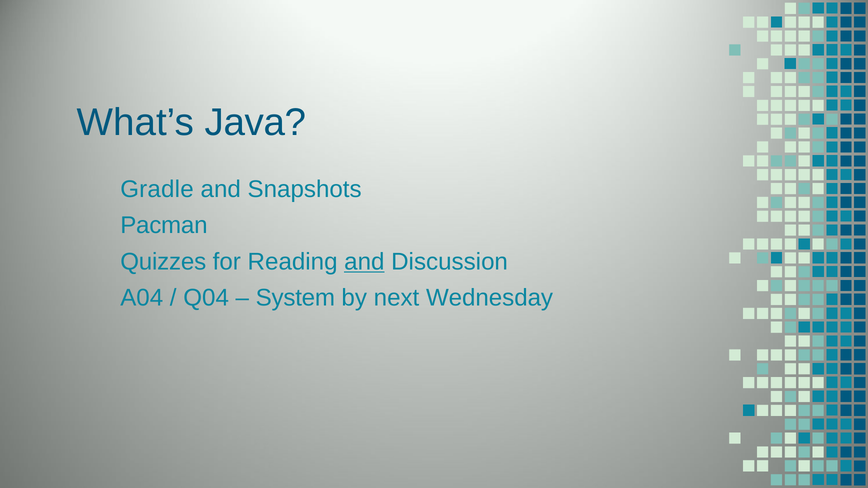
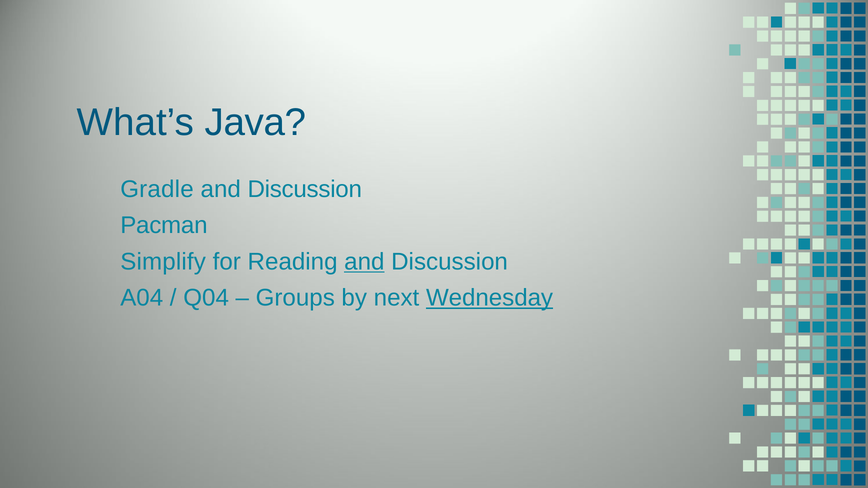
Snapshots: Snapshots -> Discussion (305, 189)
Quizzes: Quizzes -> Simplify (163, 262)
System: System -> Groups (295, 298)
Wednesday underline: none -> present (490, 298)
